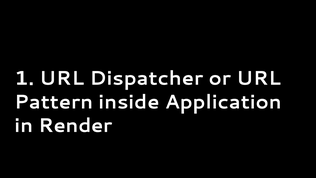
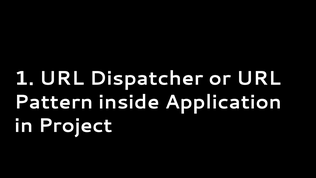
Render: Render -> Project (75, 126)
